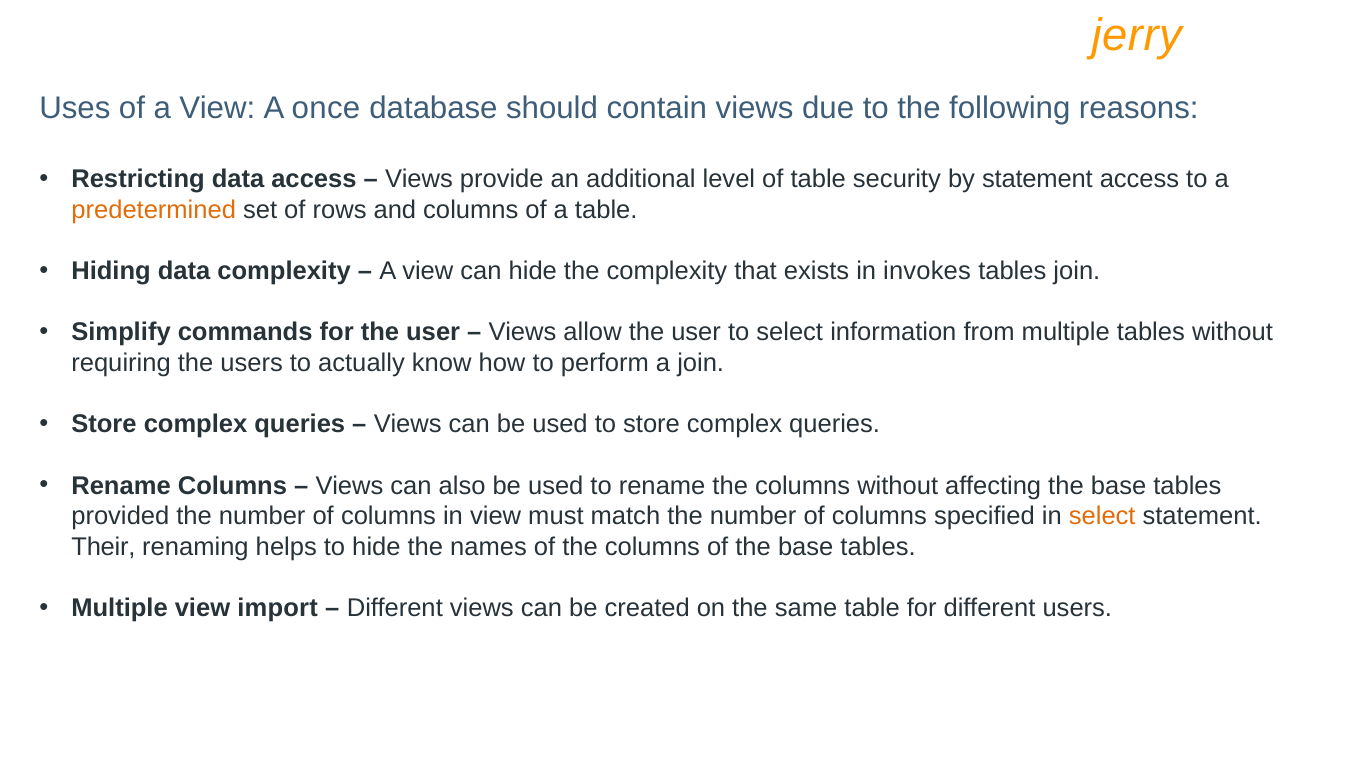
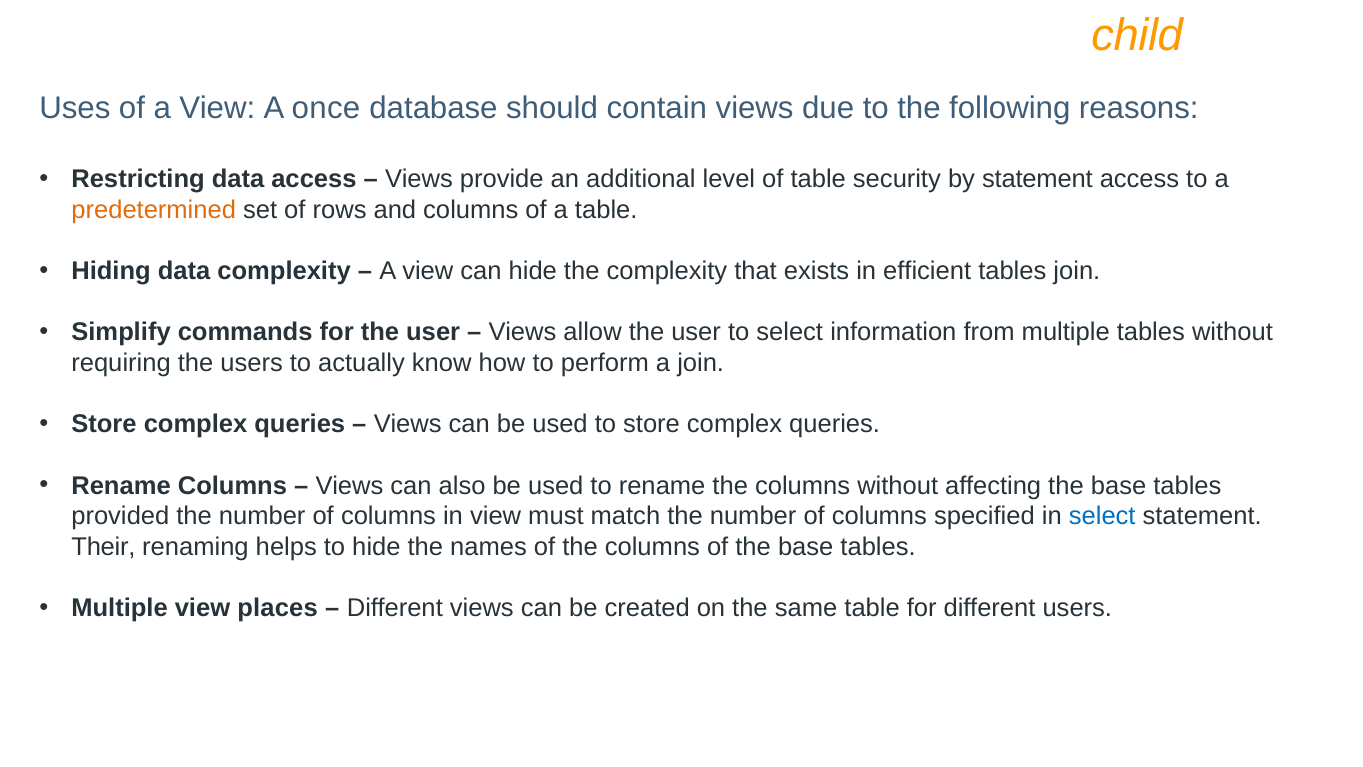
jerry: jerry -> child (1137, 35)
invokes: invokes -> efficient (927, 271)
select colour: orange -> blue (1102, 516)
import: import -> places (278, 608)
